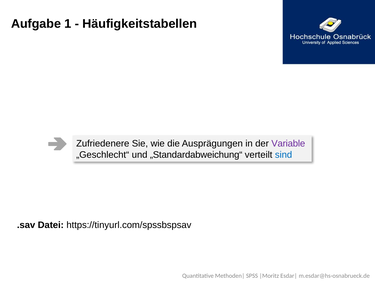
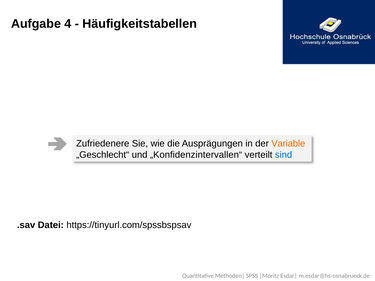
1: 1 -> 4 (68, 24)
Variable colour: purple -> orange (288, 144)
„Standardabweichung“: „Standardabweichung“ -> „Konfidenzintervallen“ (196, 155)
